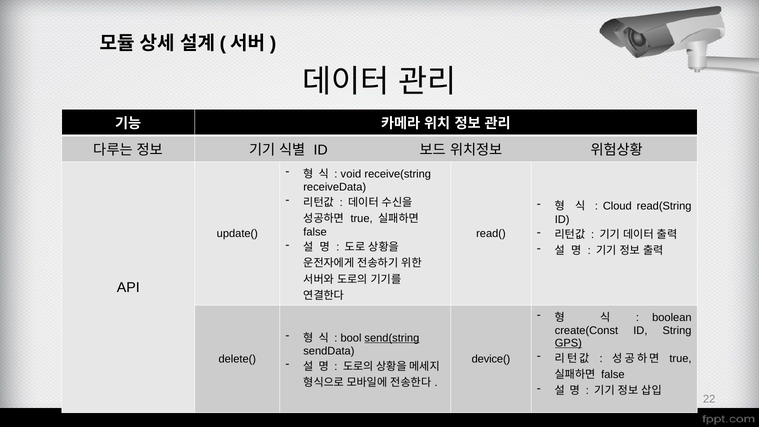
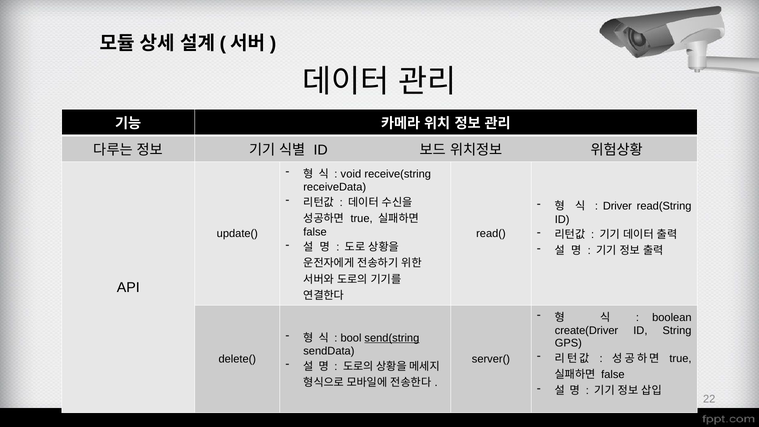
Cloud: Cloud -> Driver (617, 206)
create(Const: create(Const -> create(Driver (586, 331)
GPS underline: present -> none (568, 343)
device(: device( -> server( (491, 359)
